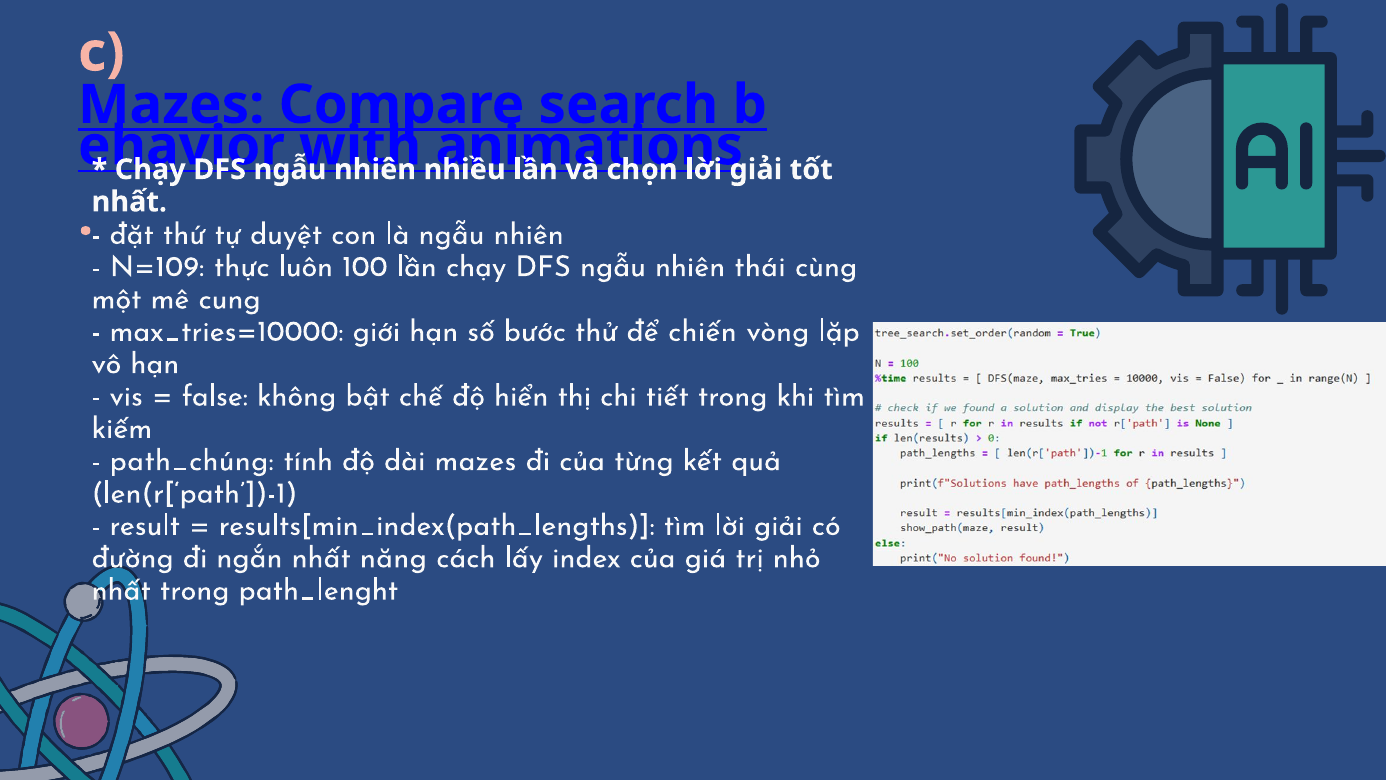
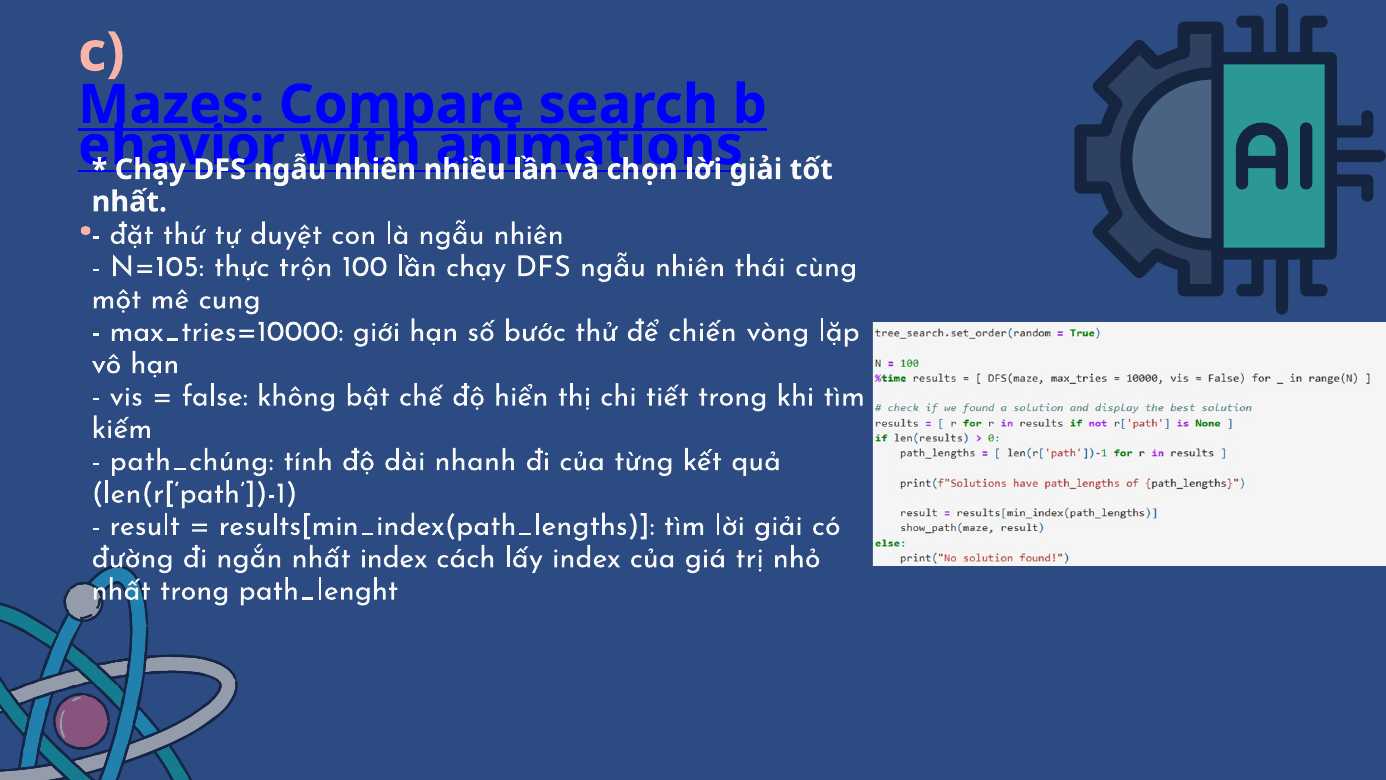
N=109: N=109 -> N=105 (157, 266)
luôn: luôn -> trộn (306, 266)
dài mazes: mazes -> nhanh (475, 460)
nhất năng: năng -> index (394, 557)
